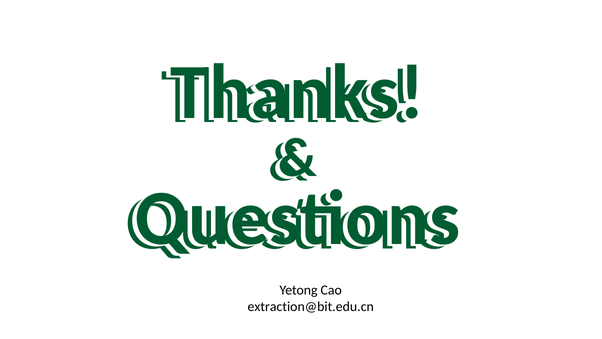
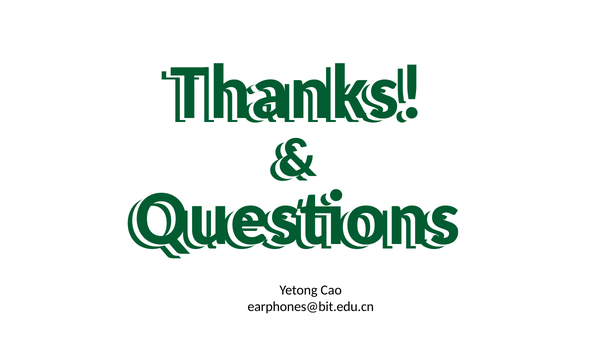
extraction@bit.edu.cn: extraction@bit.edu.cn -> earphones@bit.edu.cn (311, 306)
